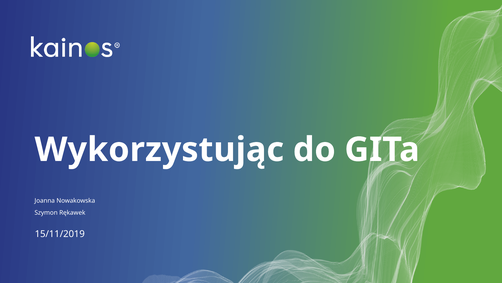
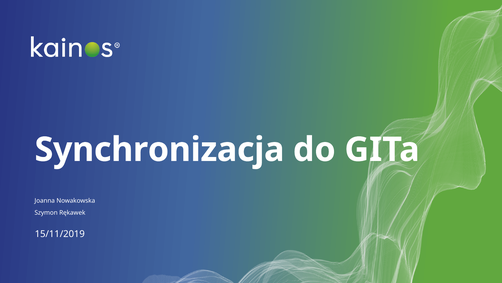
Wykorzystując: Wykorzystując -> Synchronizacja (159, 149)
